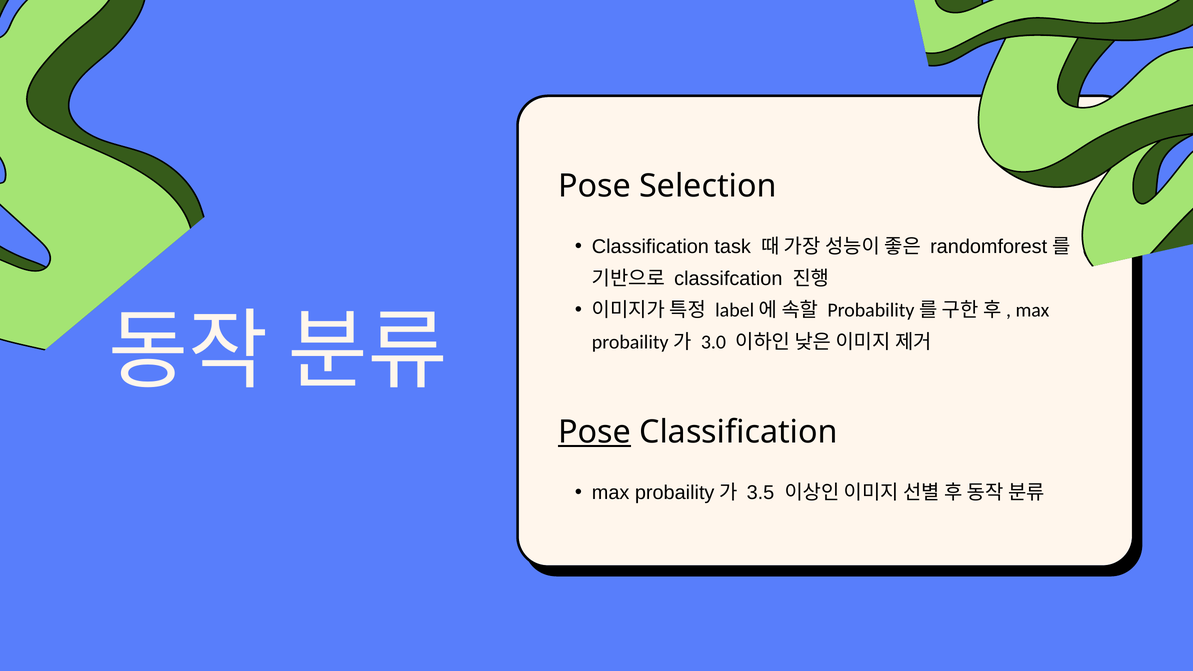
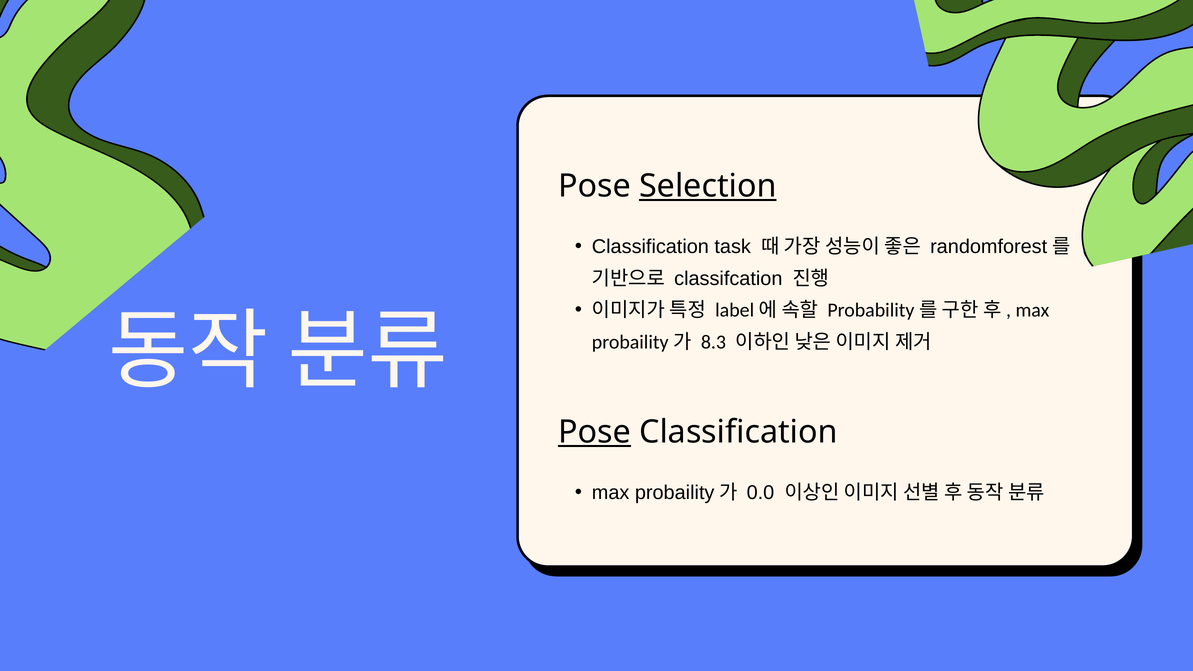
Selection underline: none -> present (708, 186)
3.0: 3.0 -> 8.3 (713, 342)
3.5: 3.5 -> 0.0 (760, 493)
